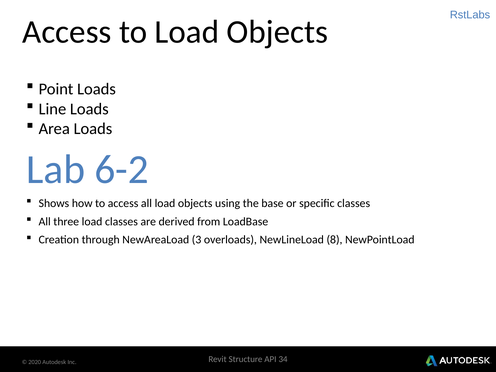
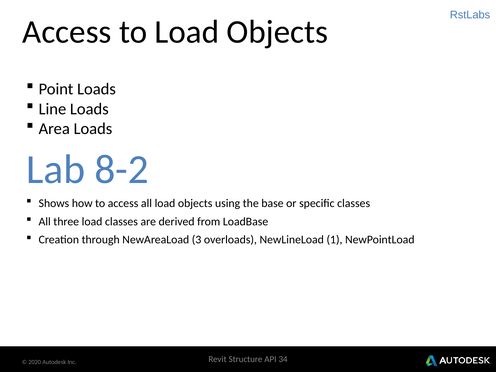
6-2: 6-2 -> 8-2 (122, 169)
8: 8 -> 1 (334, 240)
